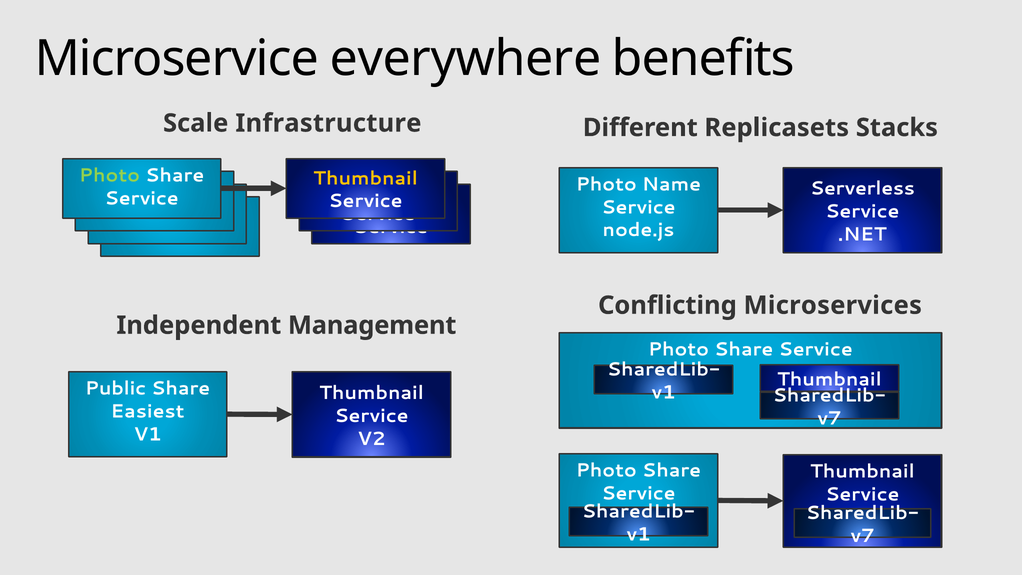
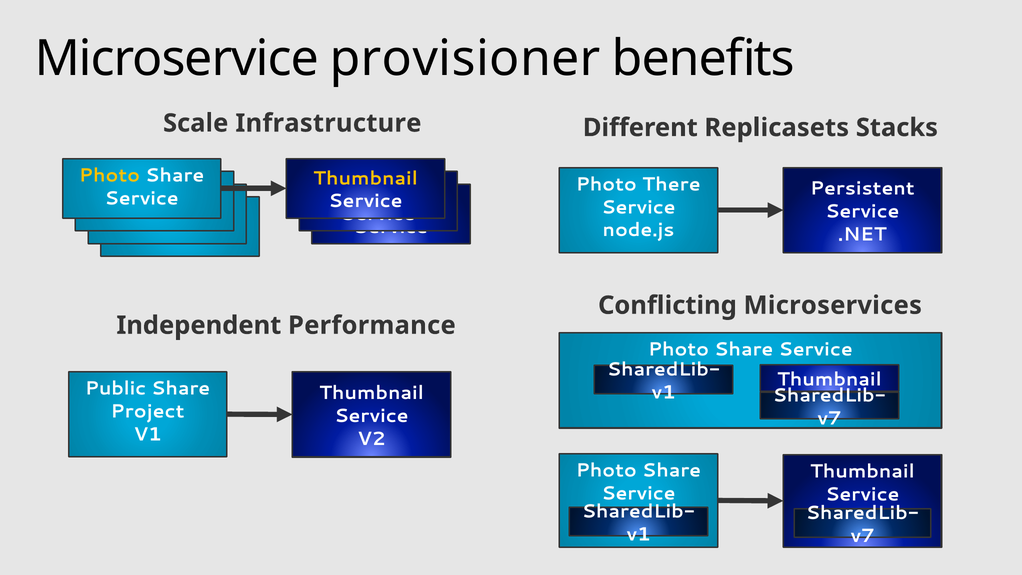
everywhere: everywhere -> provisioner (465, 59)
Photo colour: light green -> yellow (109, 175)
Name: Name -> There (671, 184)
Serverless: Serverless -> Persistent (862, 188)
Management: Management -> Performance (372, 325)
Easiest: Easiest -> Project (148, 411)
